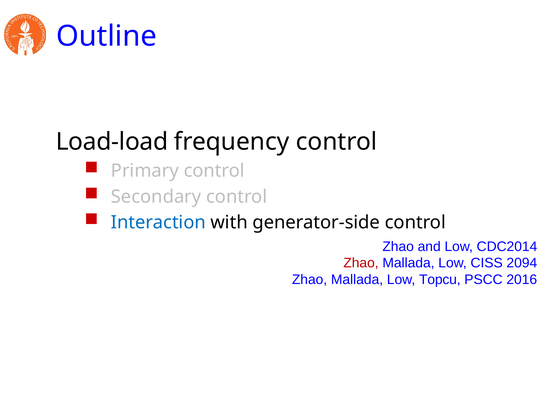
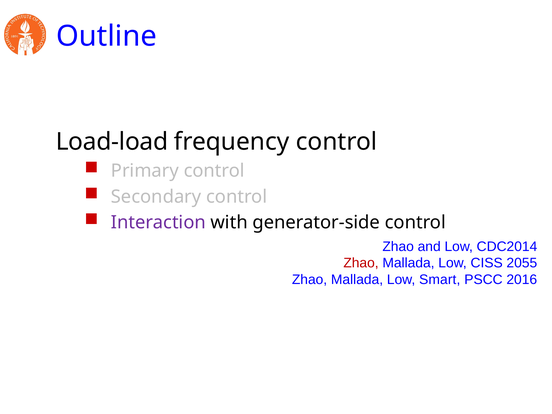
Interaction colour: blue -> purple (158, 222)
2094: 2094 -> 2055 (522, 263)
Topcu: Topcu -> Smart (440, 280)
